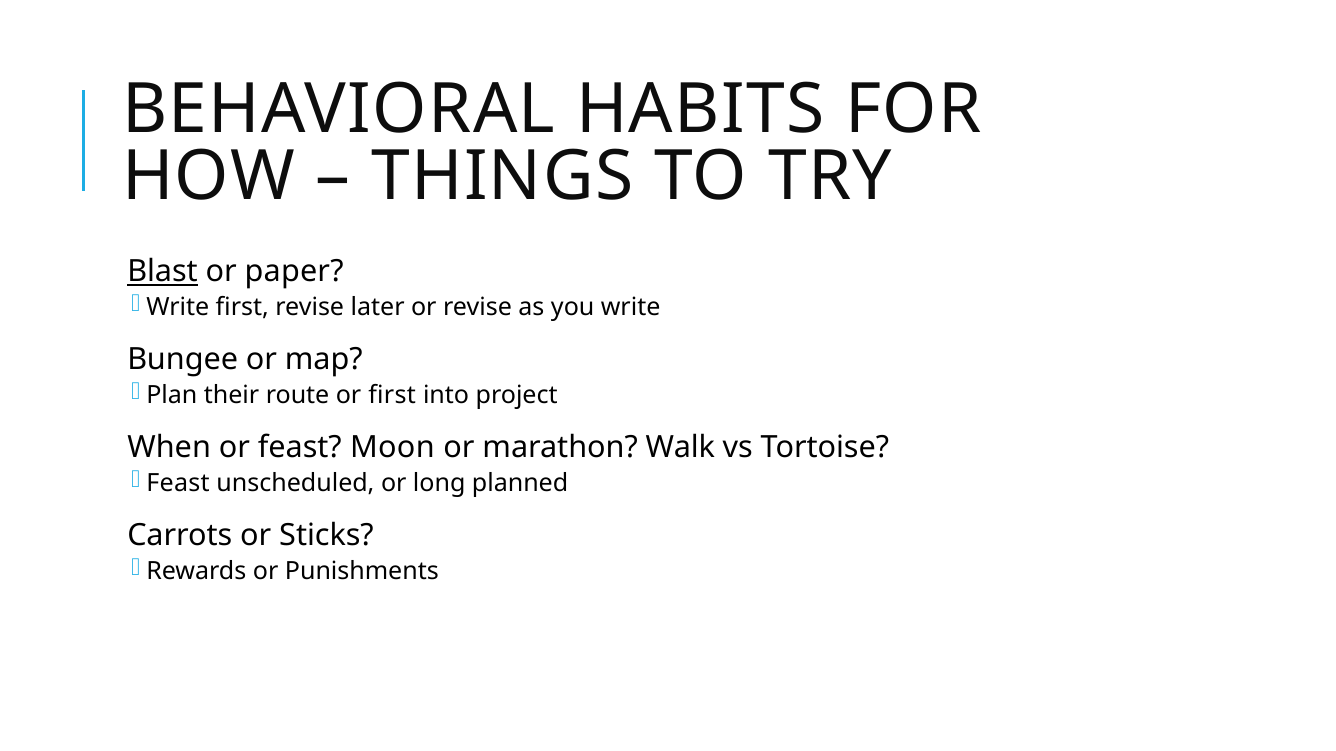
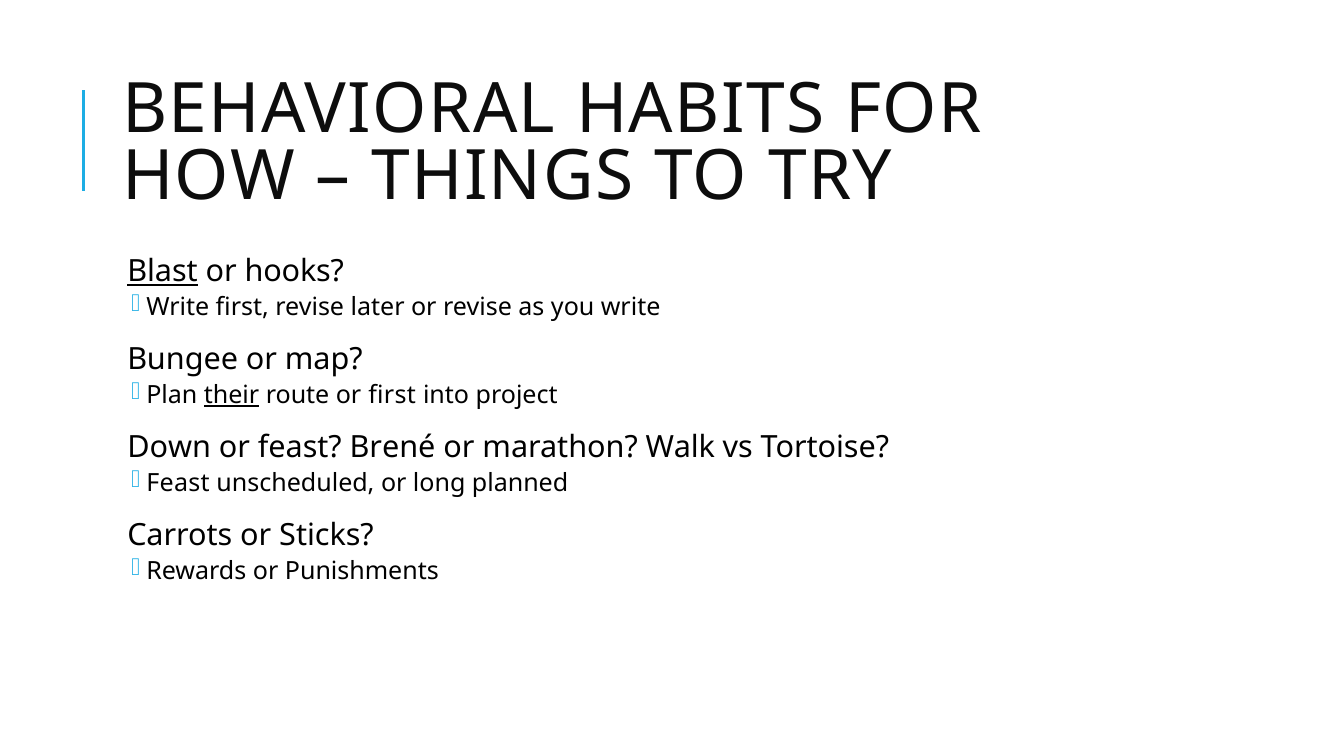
paper: paper -> hooks (294, 272)
their underline: none -> present (232, 396)
When: When -> Down (169, 448)
Moon: Moon -> Brené (393, 448)
